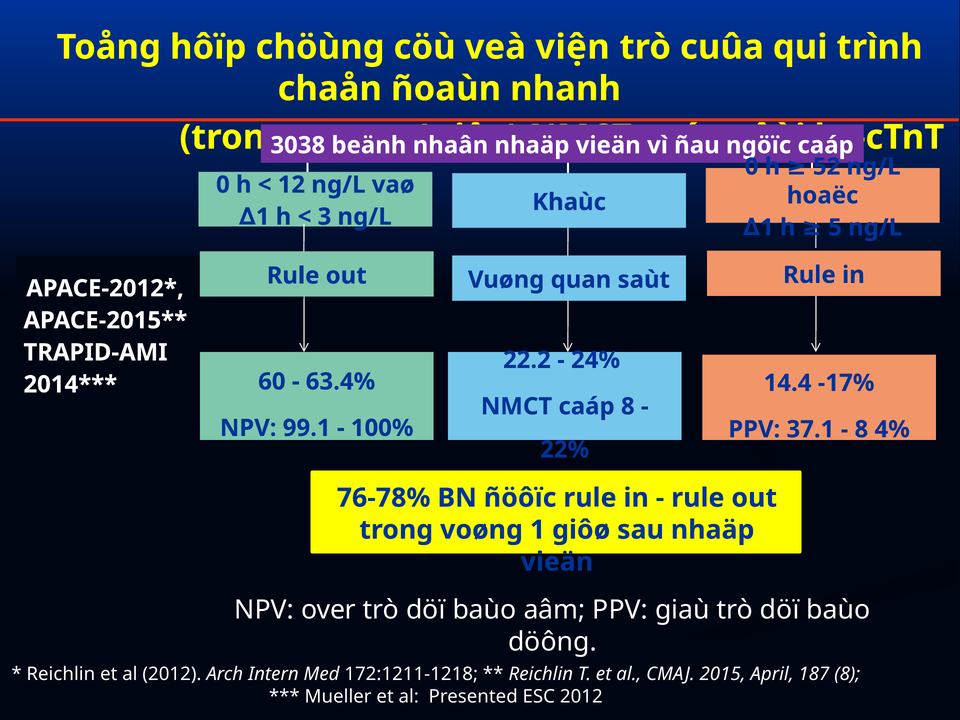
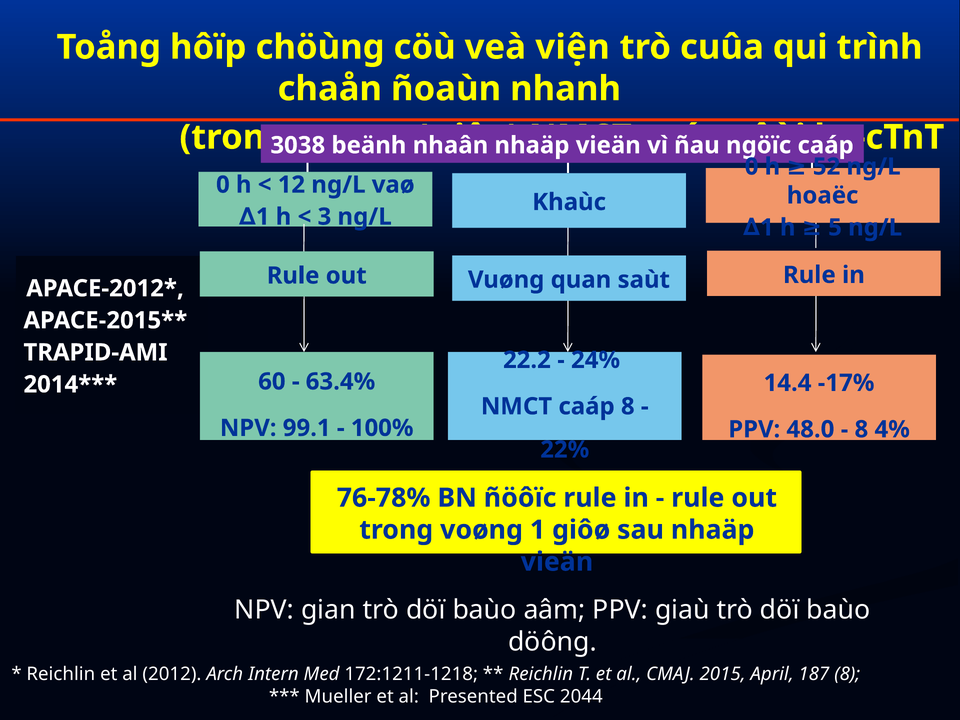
37.1: 37.1 -> 48.0 (810, 429)
over: over -> gian (328, 610)
ESC 2012: 2012 -> 2044 (581, 697)
